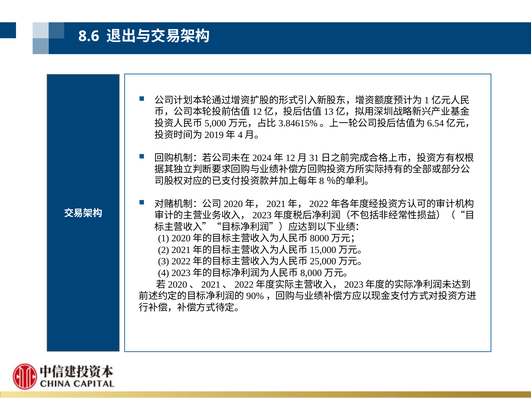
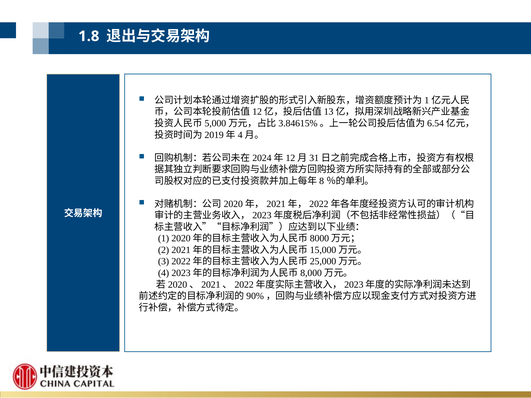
8.6: 8.6 -> 1.8 (89, 36)
